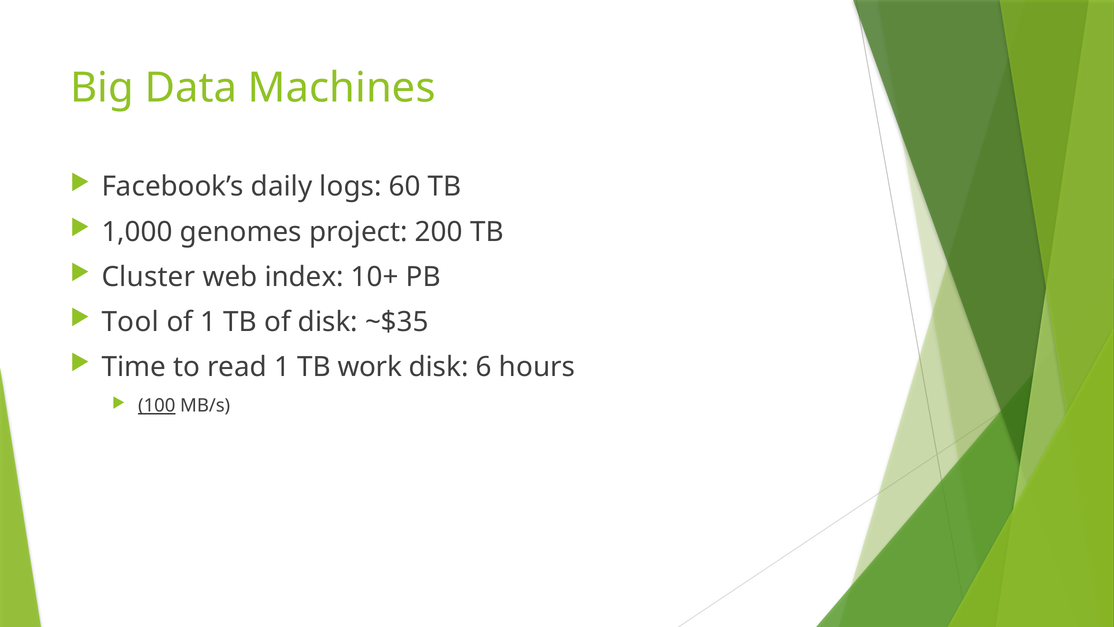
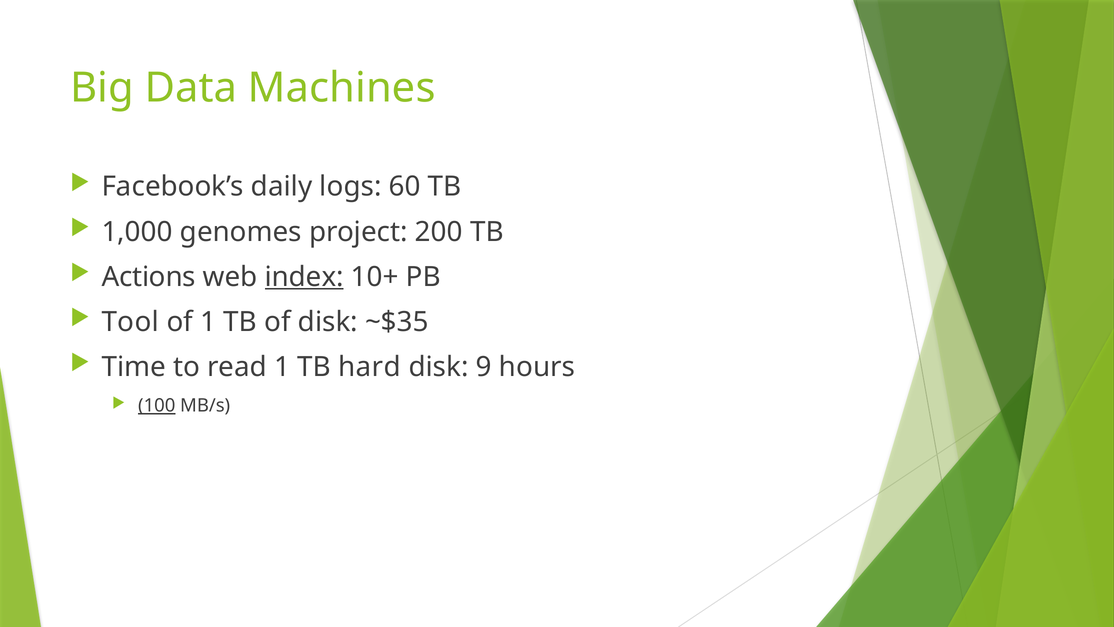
Cluster: Cluster -> Actions (149, 277)
index underline: none -> present (304, 277)
work: work -> hard (370, 367)
6: 6 -> 9 (484, 367)
